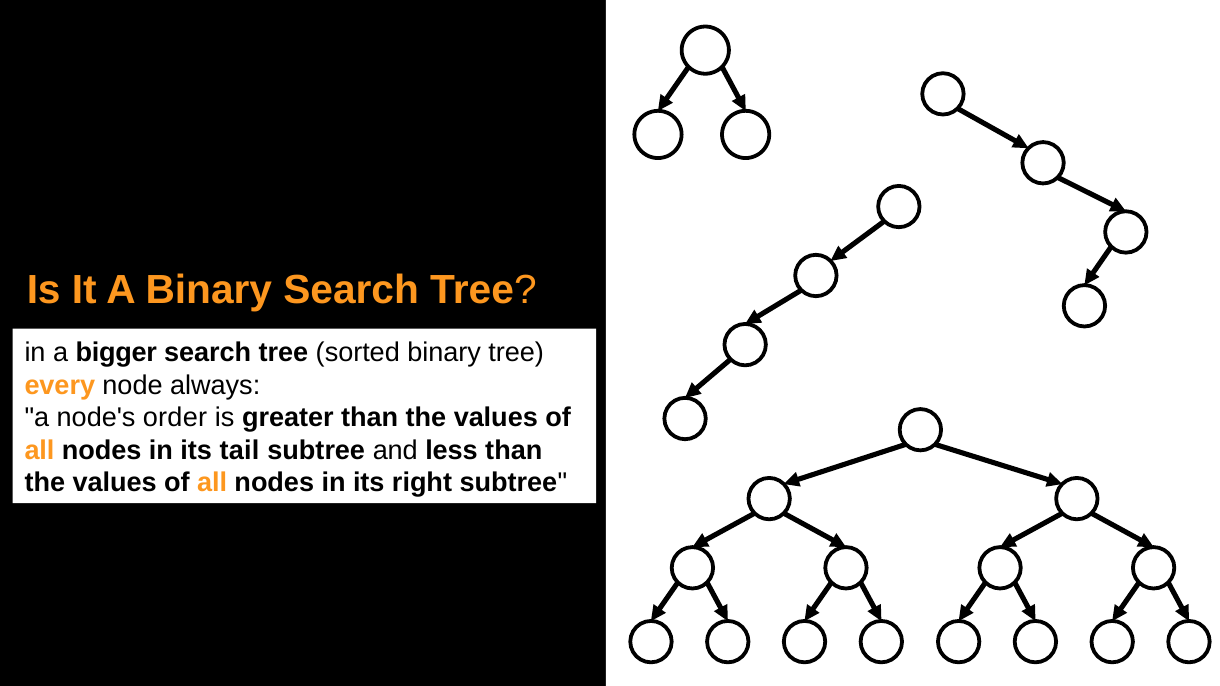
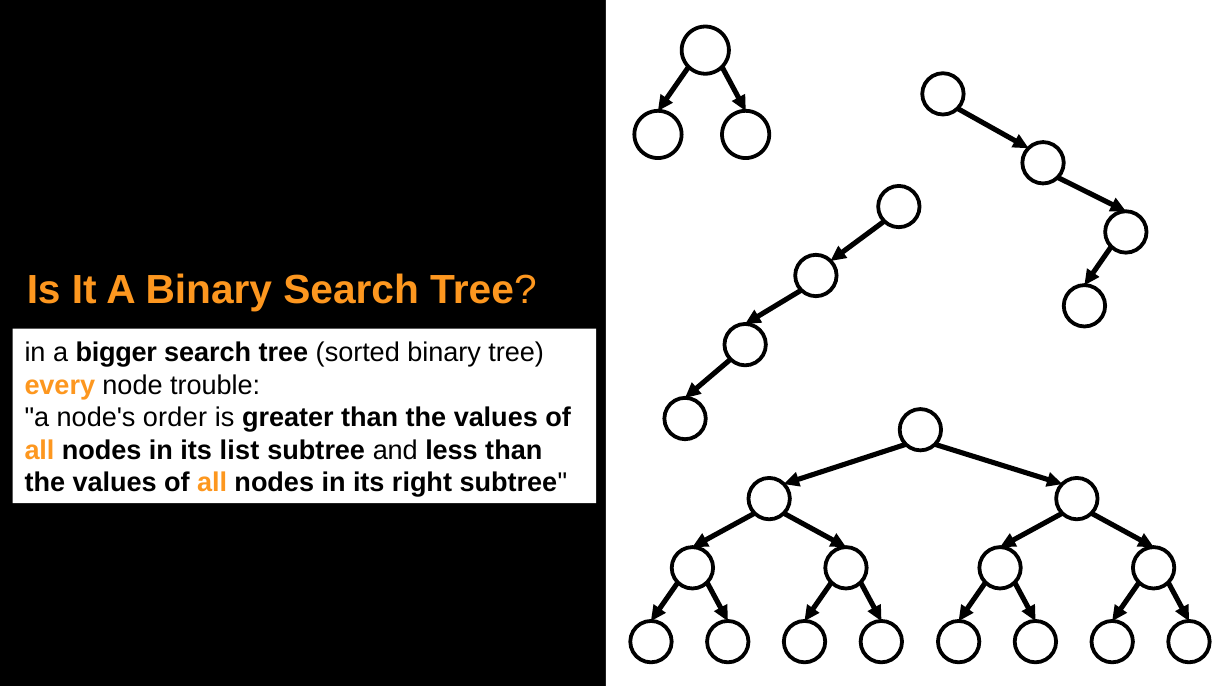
always: always -> trouble (215, 386)
tail: tail -> list (240, 451)
